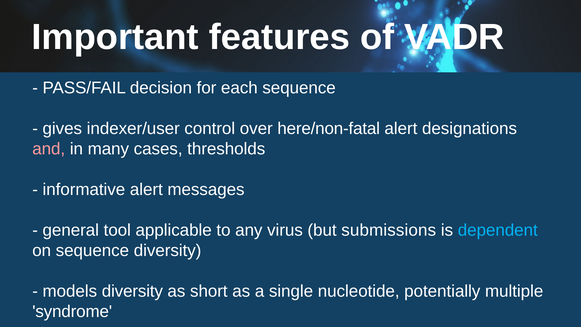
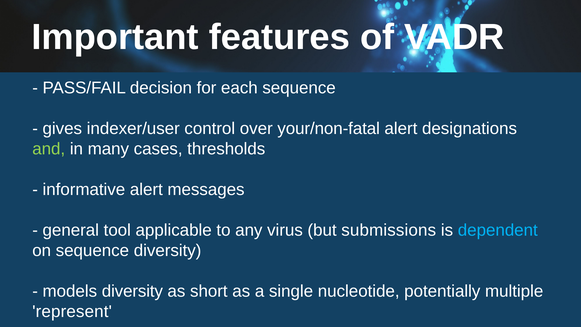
here/non-fatal: here/non-fatal -> your/non-fatal (329, 128)
and colour: pink -> light green (49, 149)
syndrome: syndrome -> represent (72, 312)
